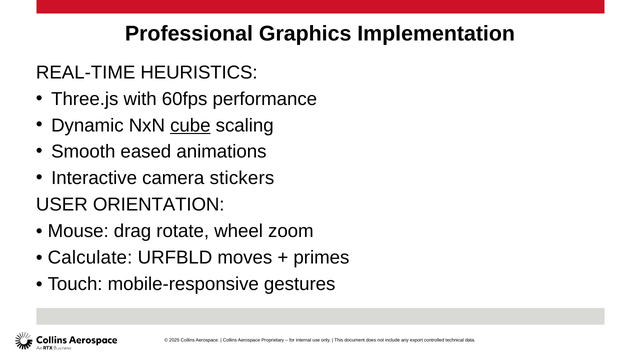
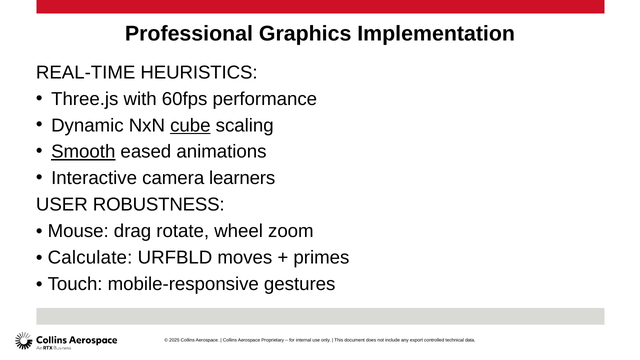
Smooth underline: none -> present (83, 152)
stickers: stickers -> learners (242, 178)
ORIENTATION: ORIENTATION -> ROBUSTNESS (159, 205)
